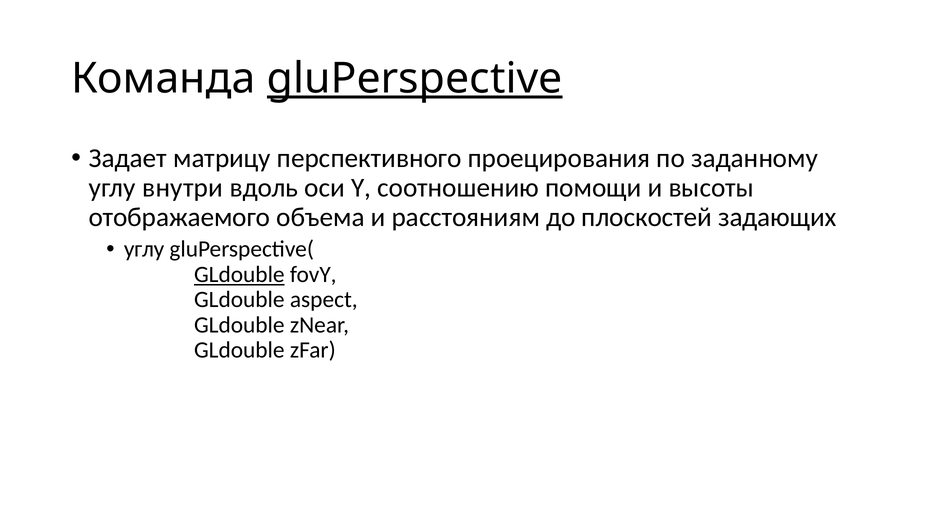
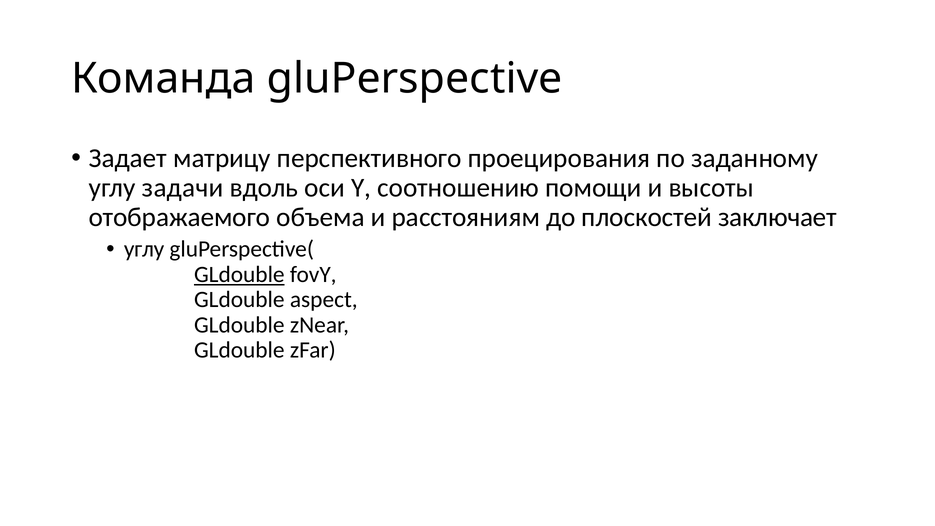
gluPerspective underline: present -> none (415, 79)
внутри: внутри -> задачи (183, 188)
задающих: задающих -> заключает (777, 217)
